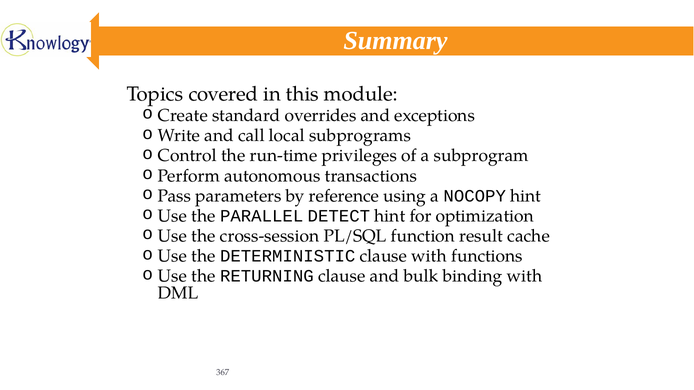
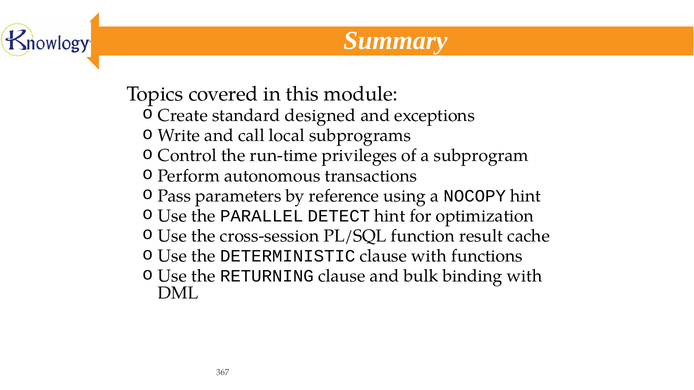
overrides: overrides -> designed (320, 116)
